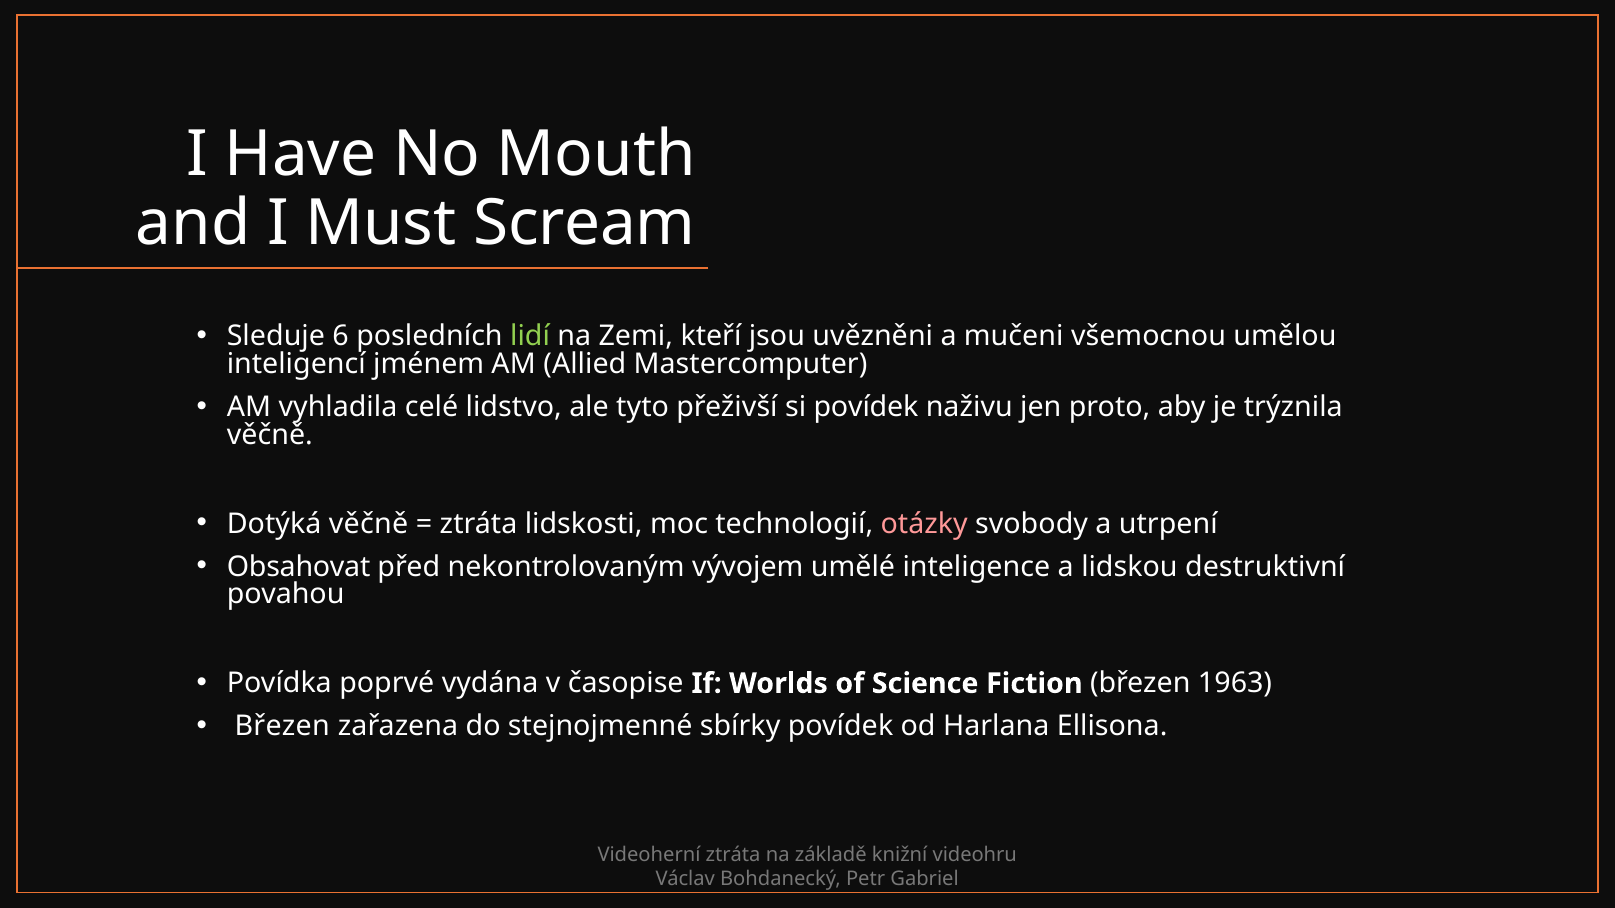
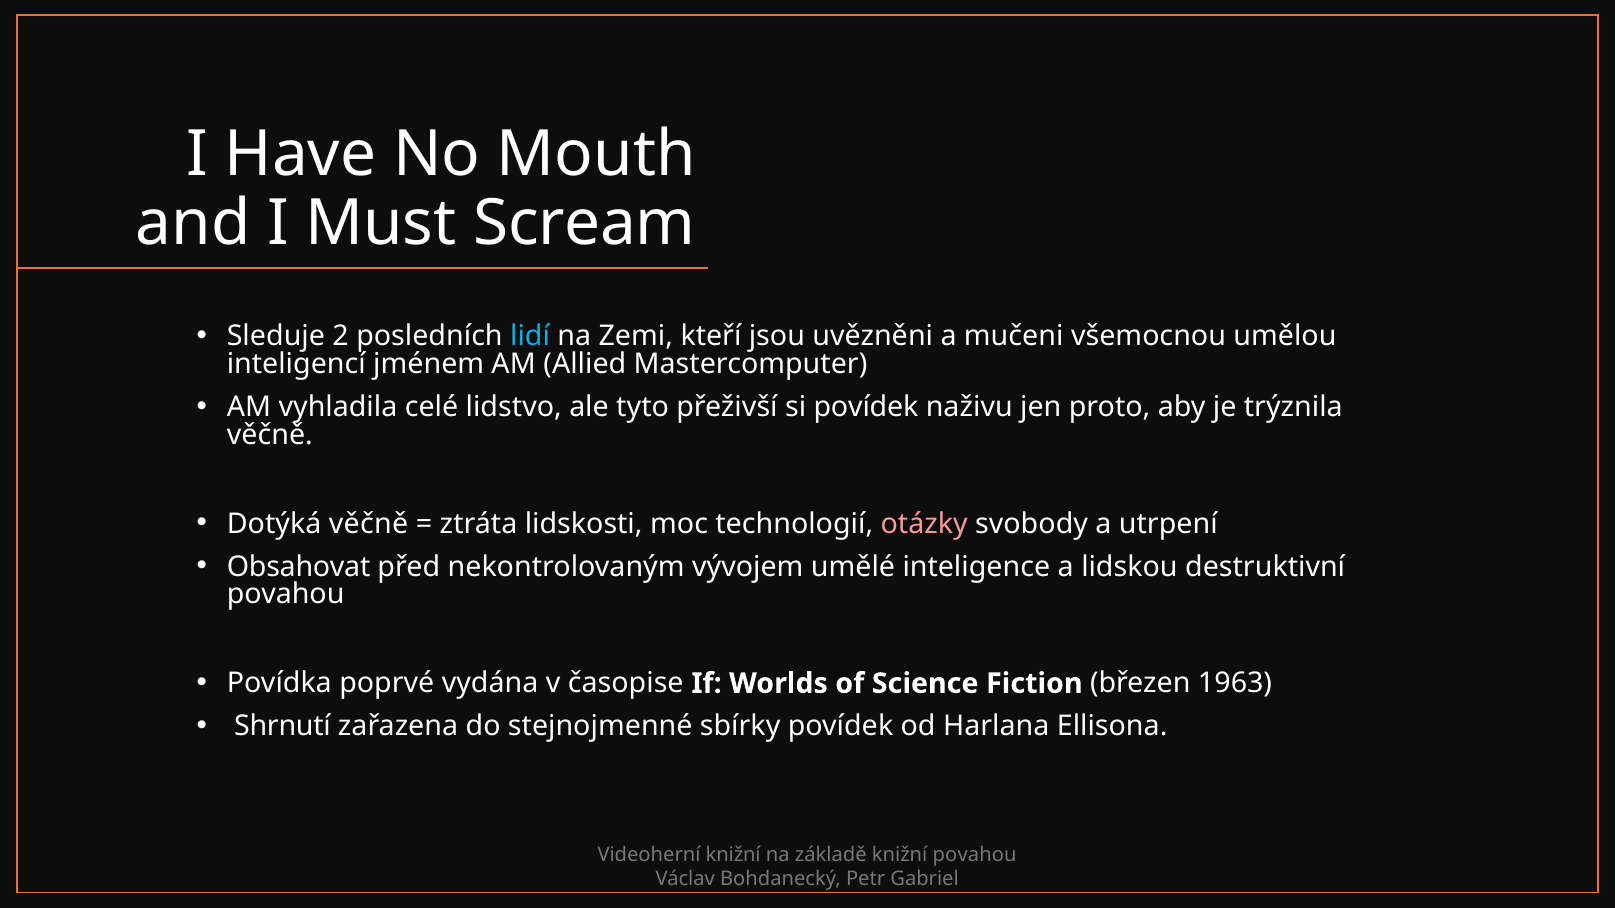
6: 6 -> 2 (341, 337)
lidí colour: light green -> light blue (530, 337)
Březen: Březen -> Shrnutí (282, 727)
Videoherní ztráta: ztráta -> knižní (733, 855)
knižní videohru: videohru -> povahou (975, 855)
